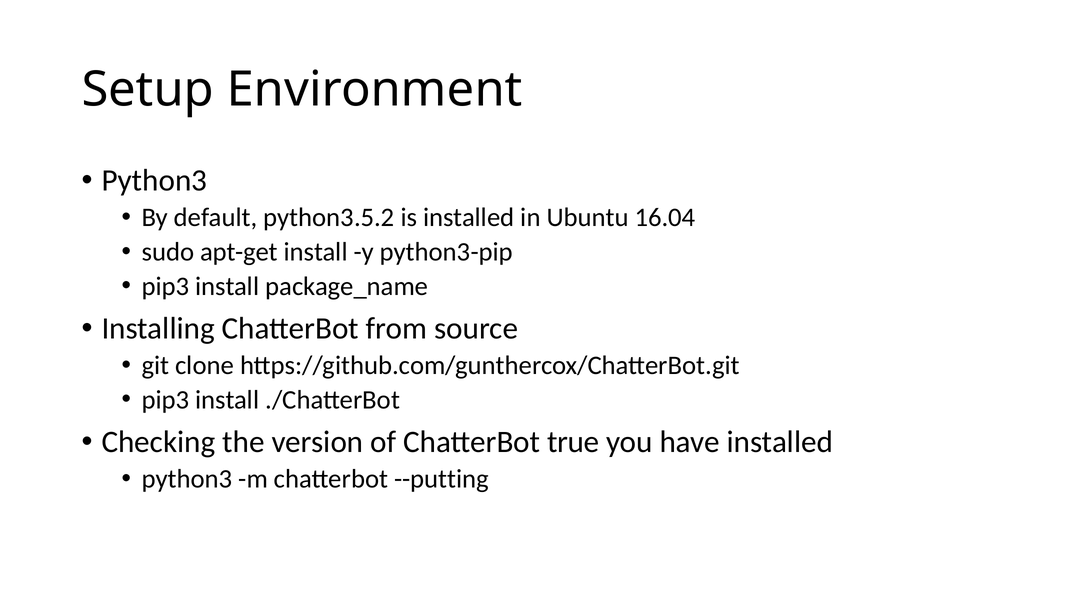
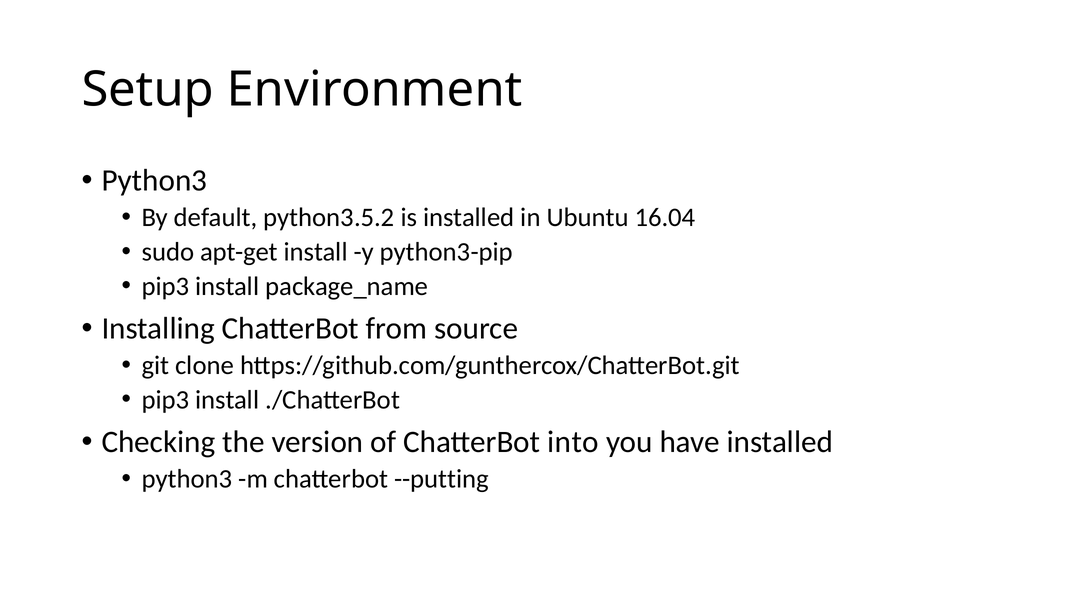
true: true -> into (573, 442)
